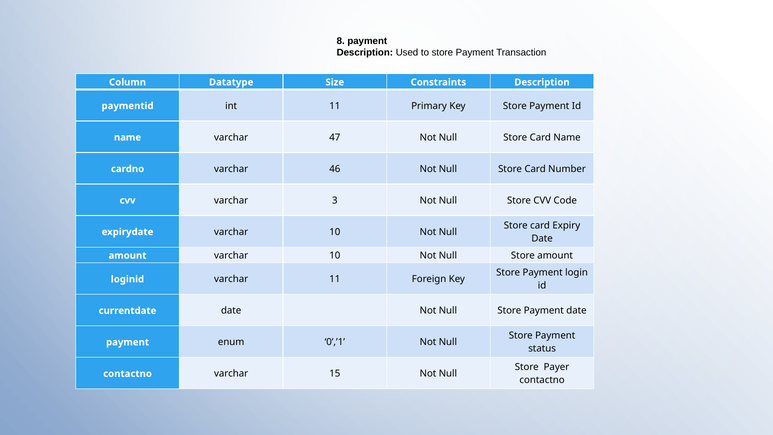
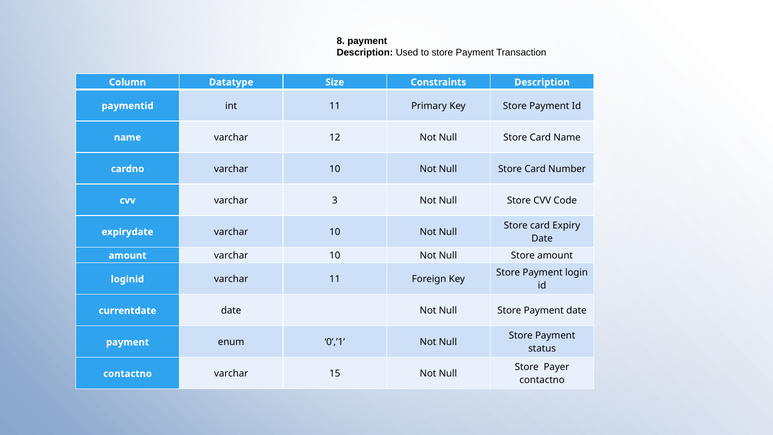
47: 47 -> 12 (335, 137)
cardno varchar 46: 46 -> 10 (335, 169)
